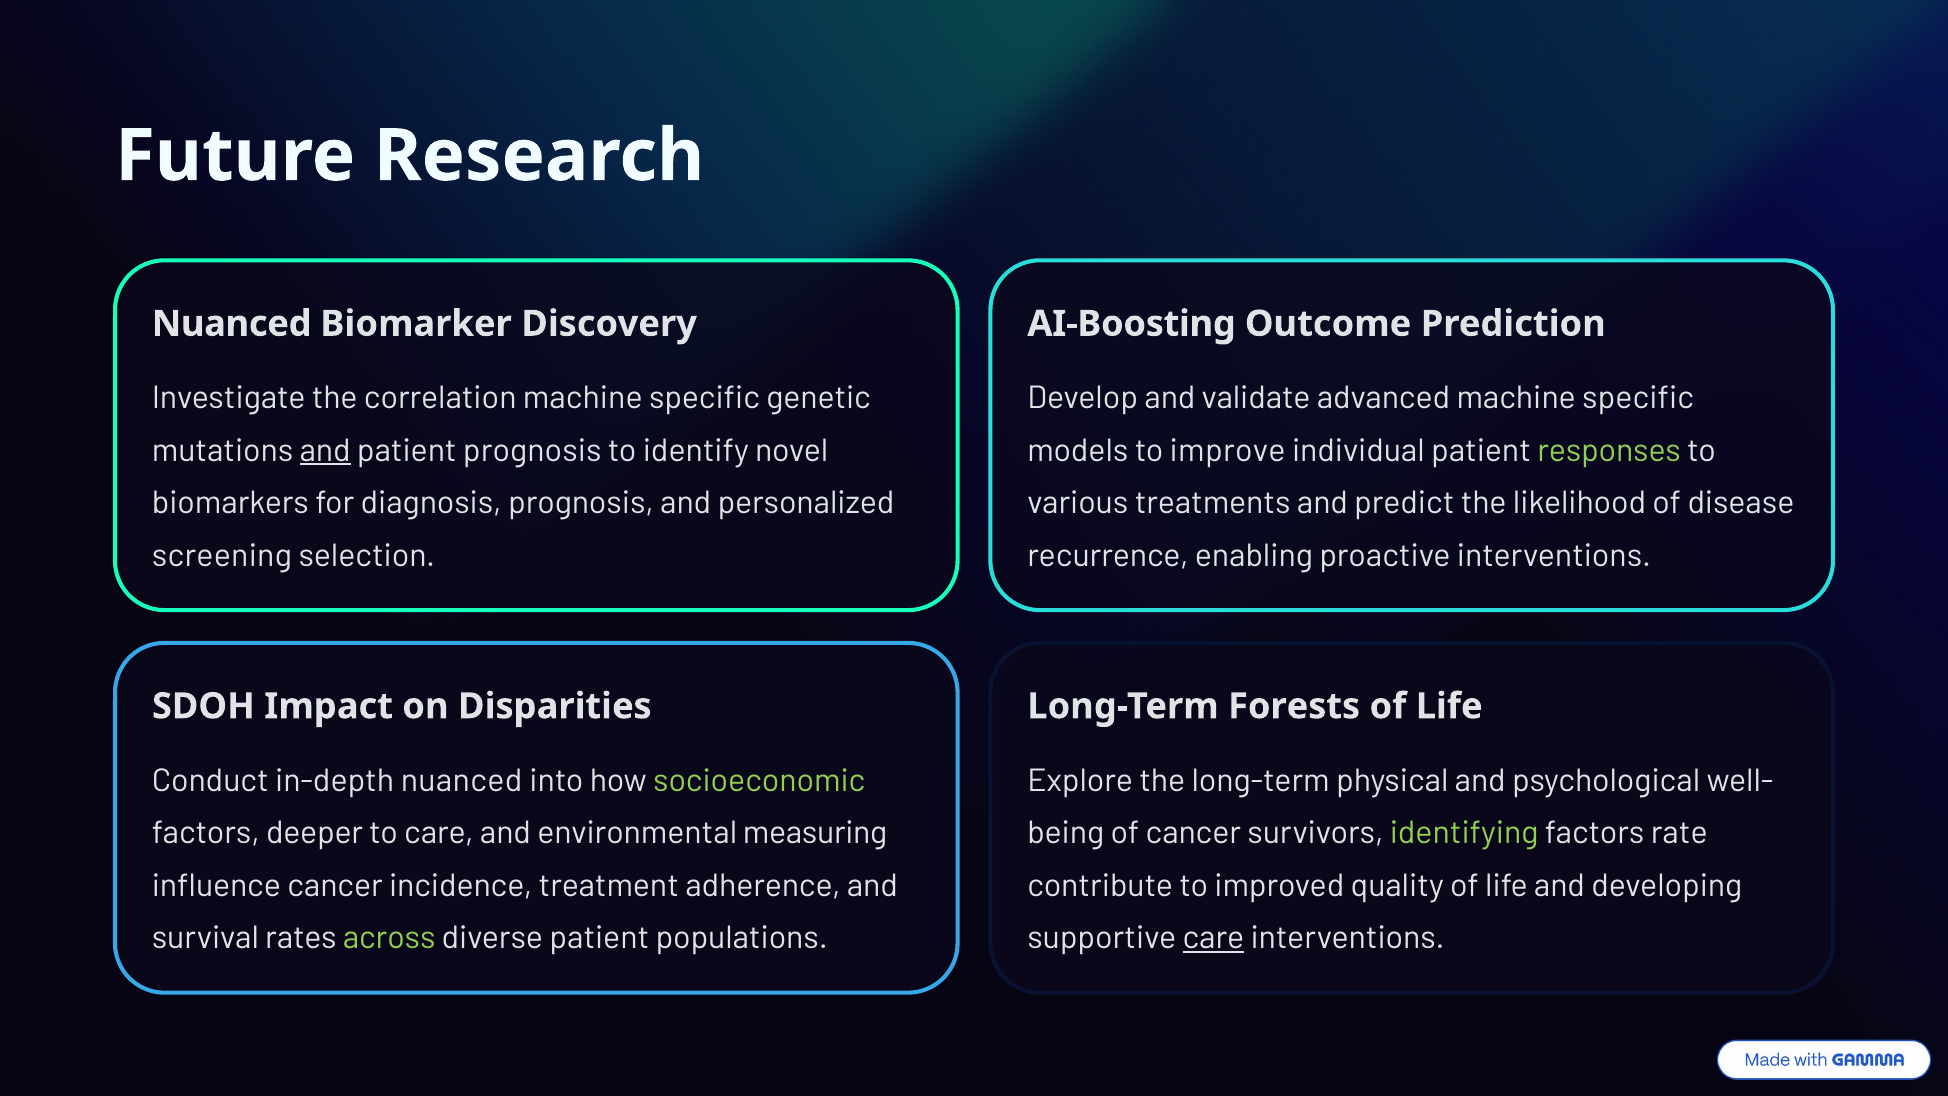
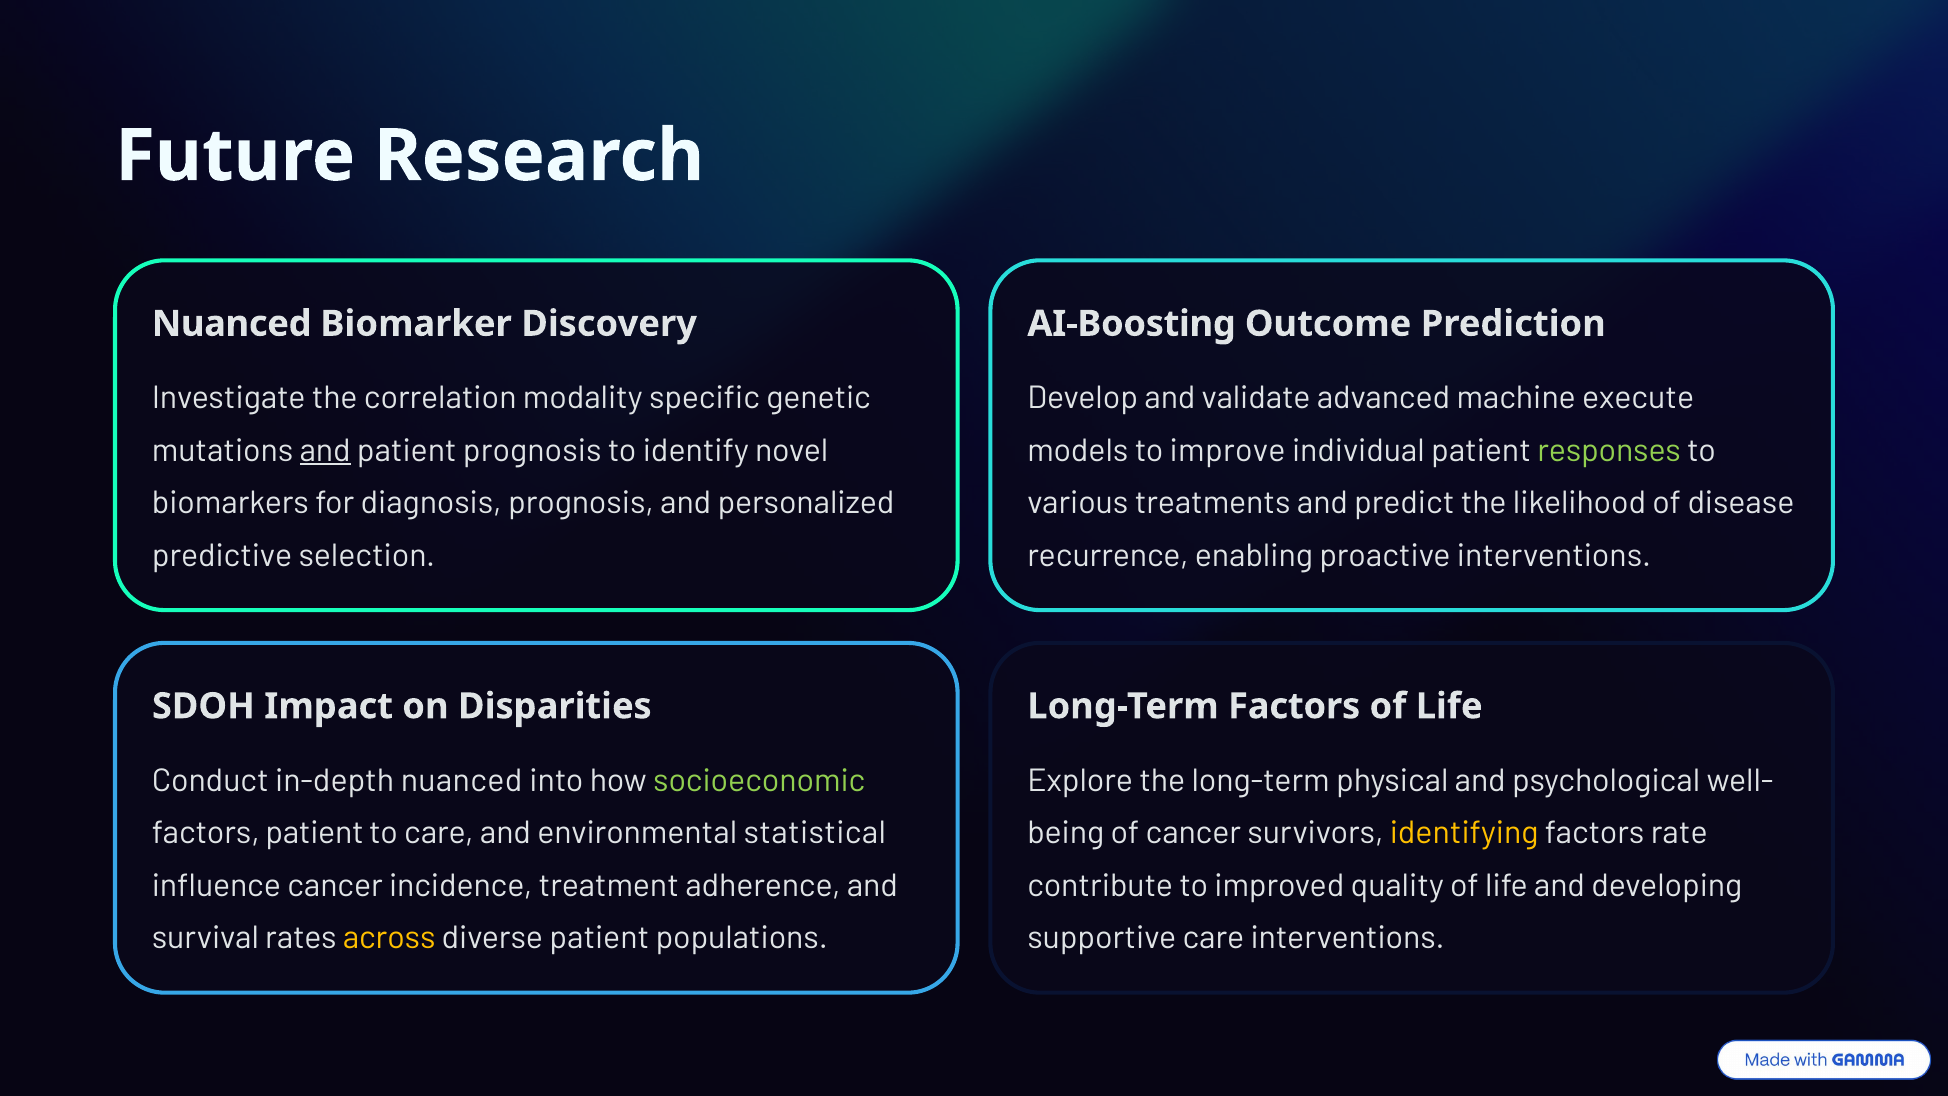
correlation machine: machine -> modality (583, 398)
advanced machine specific: specific -> execute (1638, 398)
screening: screening -> predictive (222, 555)
Long-Term Forests: Forests -> Factors (1294, 706)
factors deeper: deeper -> patient (315, 833)
measuring: measuring -> statistical (815, 833)
identifying colour: light green -> yellow (1464, 833)
across colour: light green -> yellow (389, 938)
care underline: present -> none (1213, 938)
